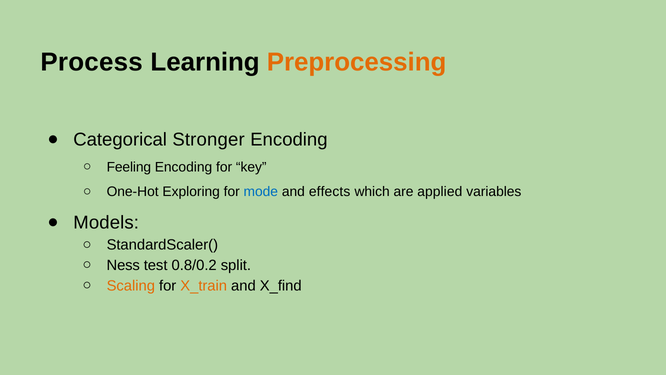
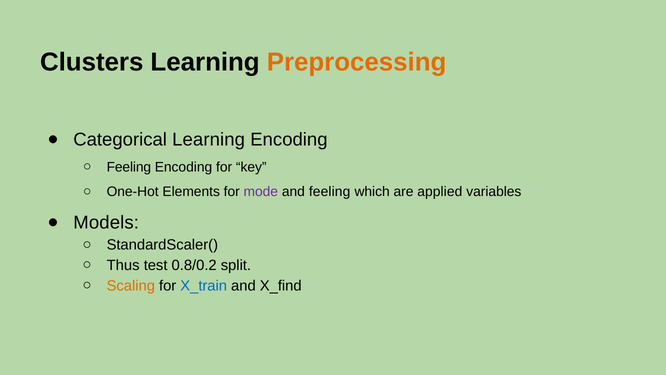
Process: Process -> Clusters (92, 62)
Categorical Stronger: Stronger -> Learning (209, 140)
Exploring: Exploring -> Elements (191, 192)
mode colour: blue -> purple (261, 192)
and effects: effects -> feeling (330, 192)
Ness: Ness -> Thus (123, 265)
X_train colour: orange -> blue (204, 286)
